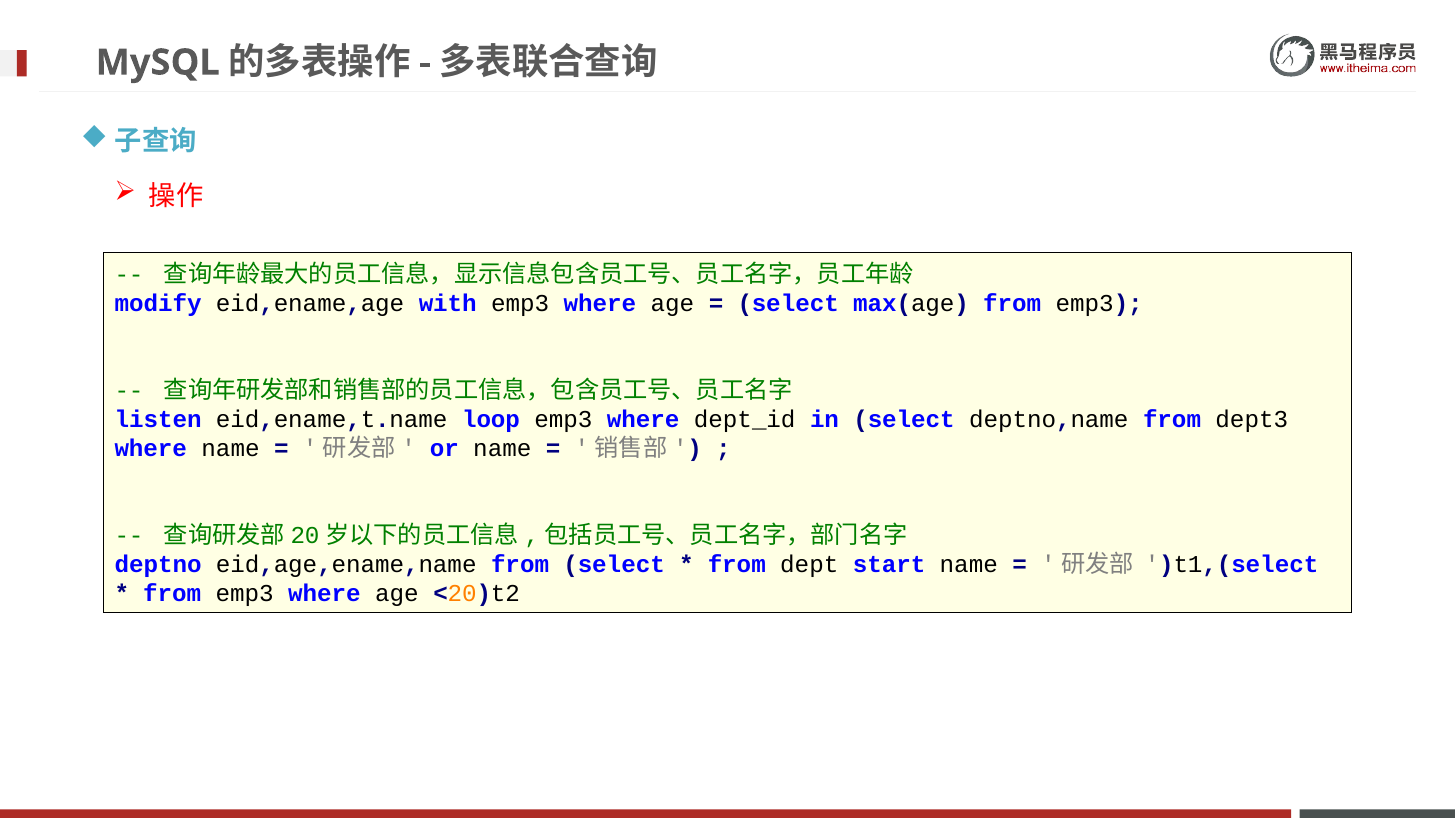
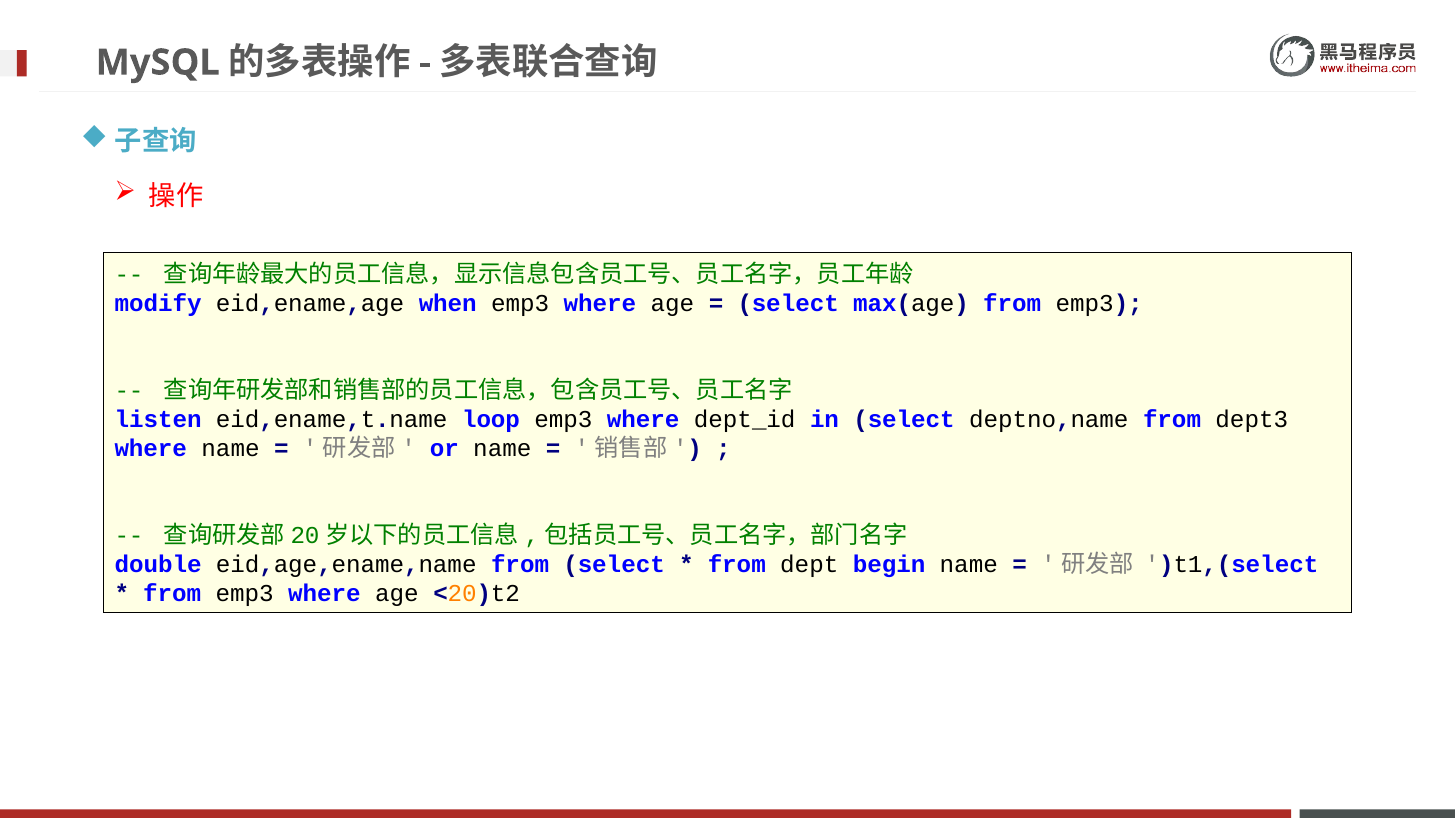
with: with -> when (448, 303)
deptno: deptno -> double (158, 565)
start: start -> begin (889, 565)
